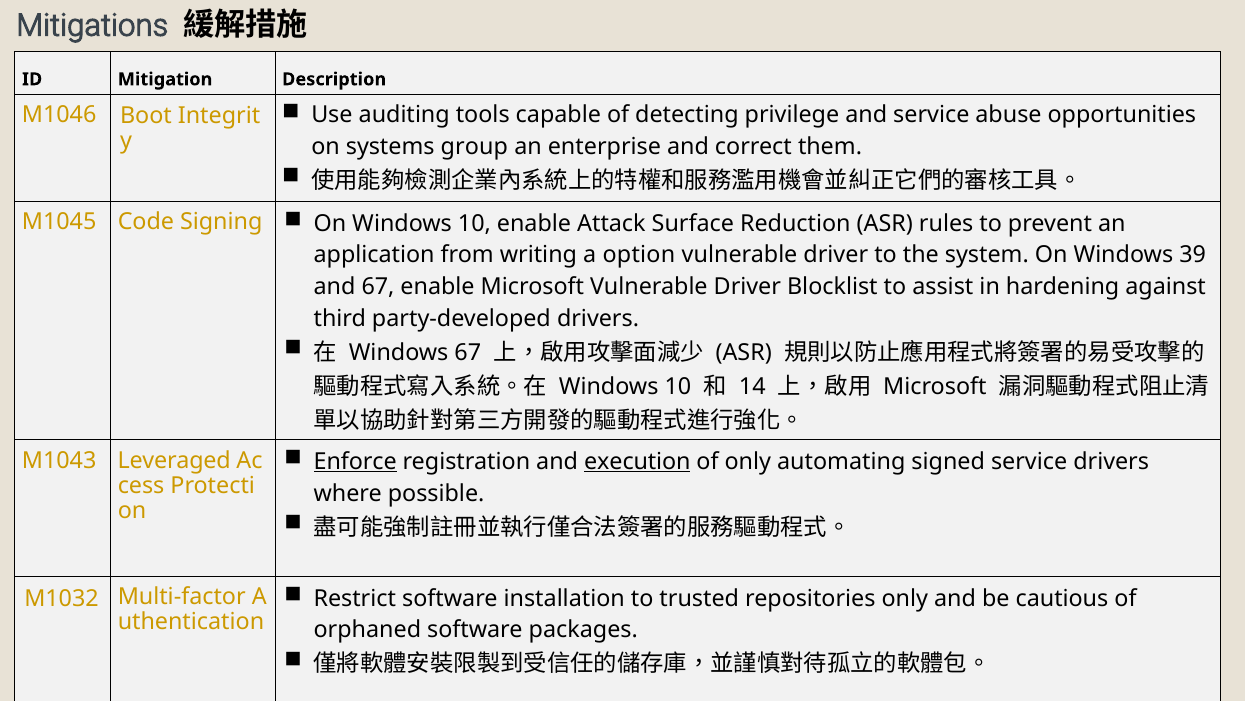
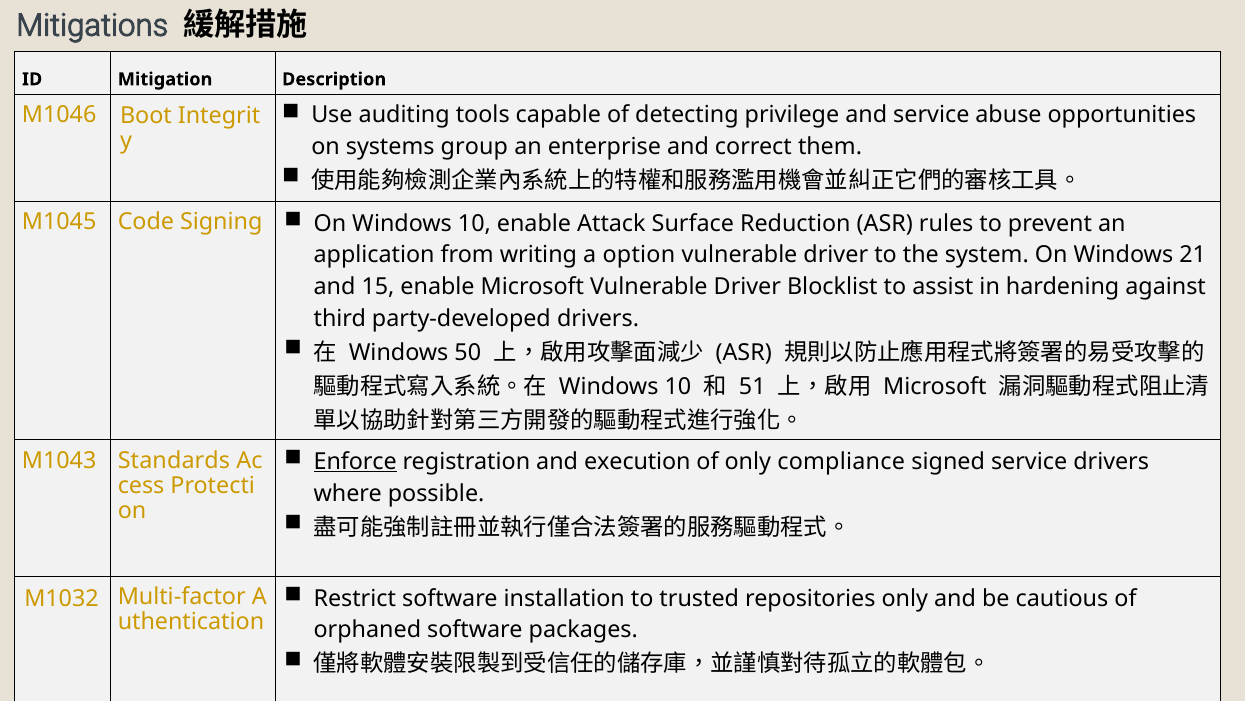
39: 39 -> 21 (1193, 255)
and 67: 67 -> 15 (378, 287)
Windows 67: 67 -> 50 (468, 352)
14: 14 -> 51 (752, 386)
execution underline: present -> none (637, 461)
automating: automating -> compliance (841, 461)
Leveraged: Leveraged -> Standards (174, 460)
